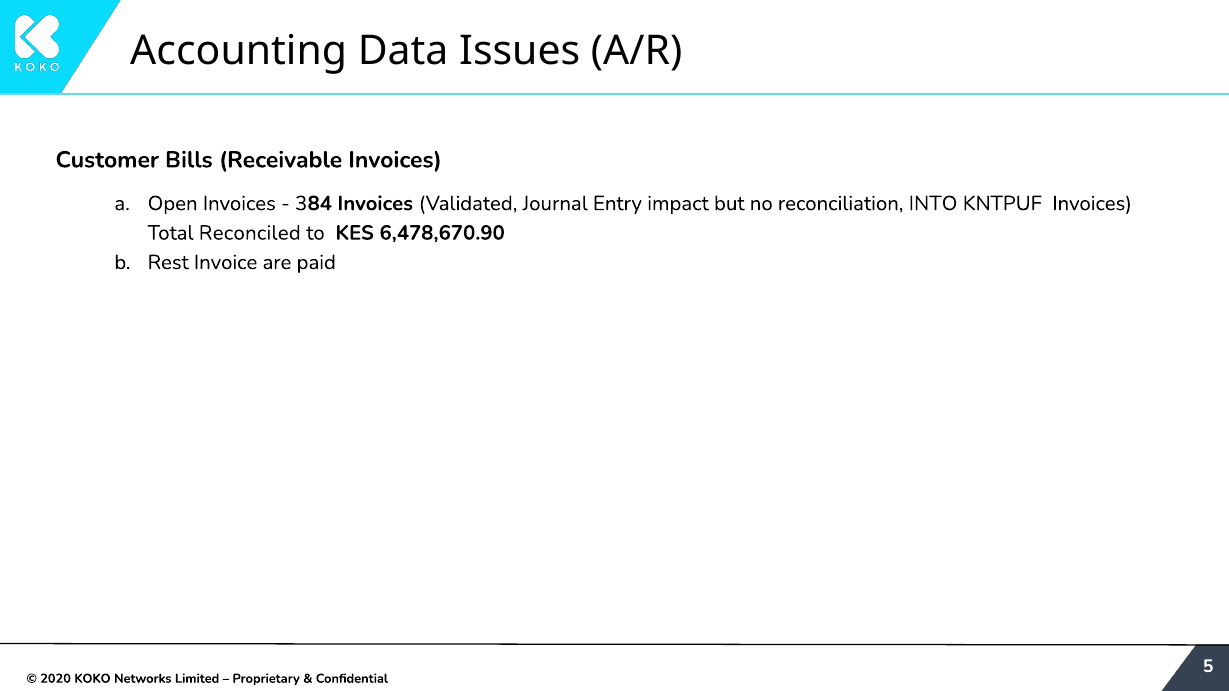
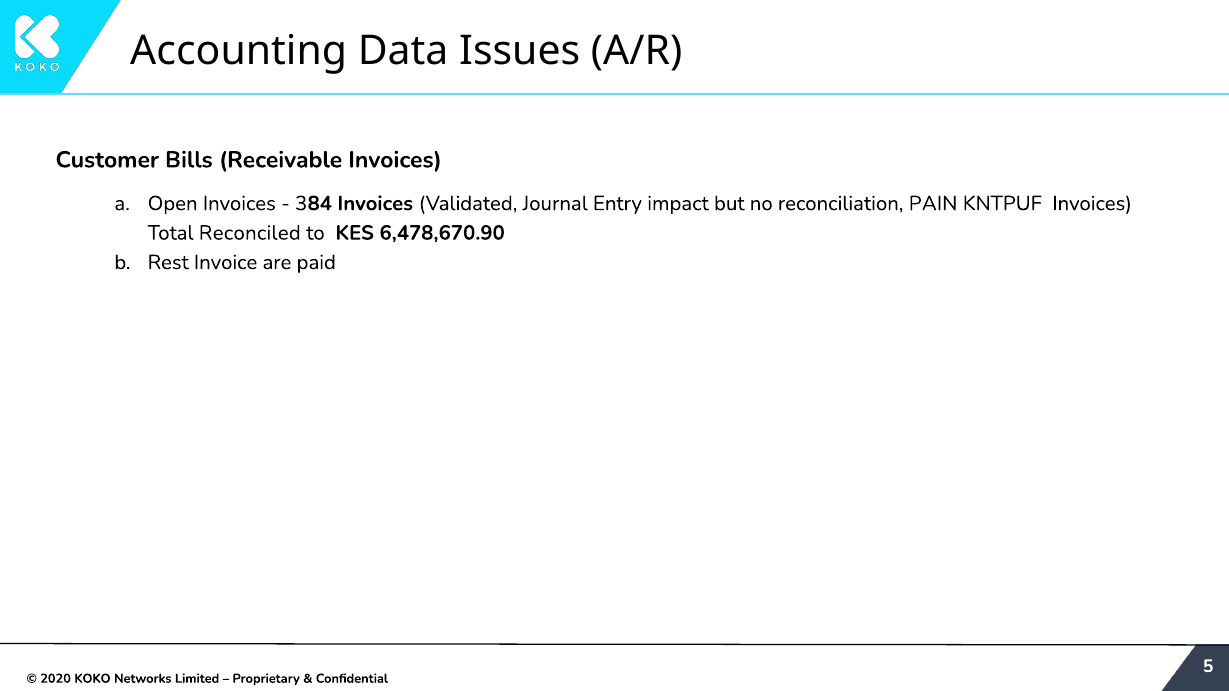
INTO: INTO -> PAIN (933, 204)
